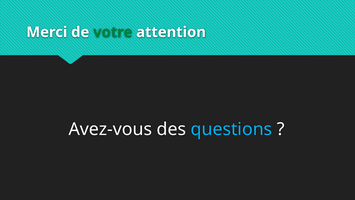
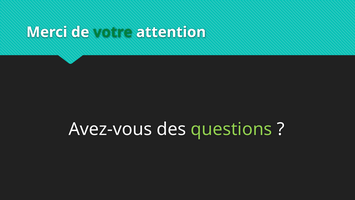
questions colour: light blue -> light green (231, 129)
